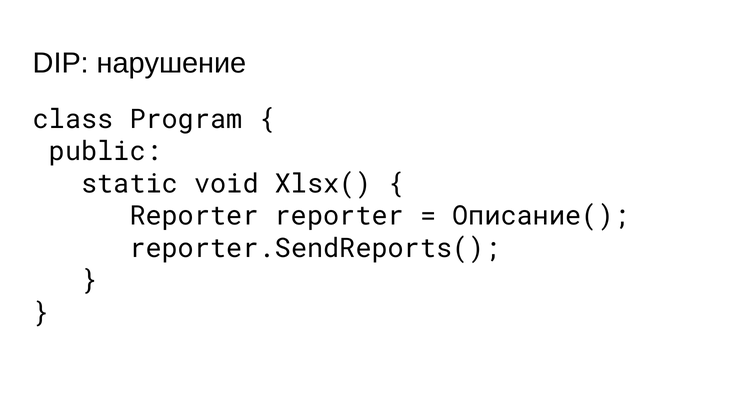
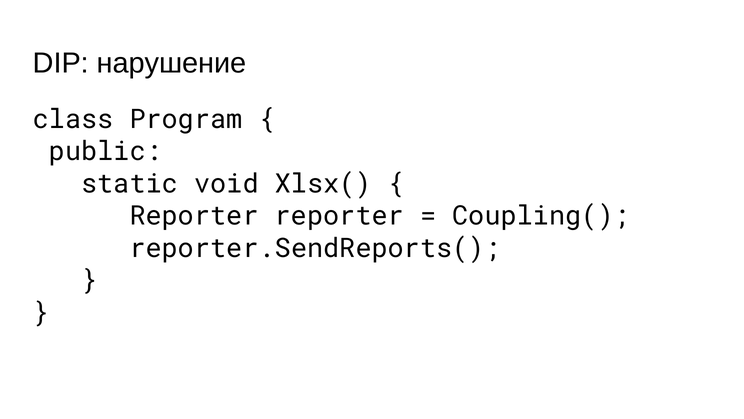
Описание(: Описание( -> Coupling( (541, 216)
